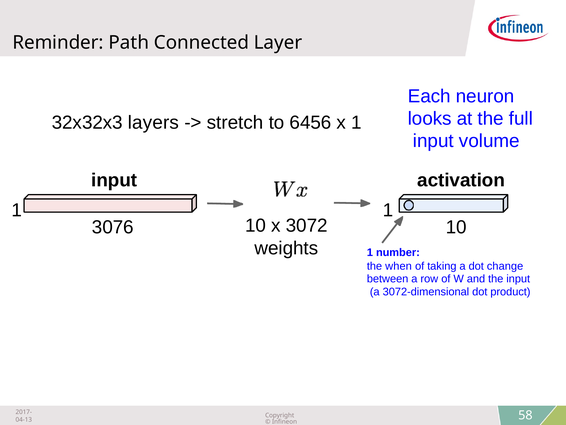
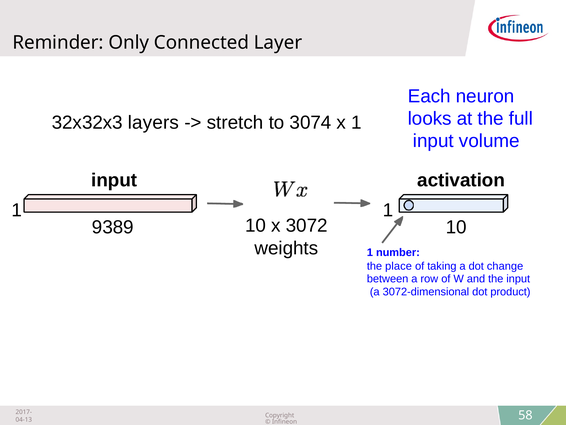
Path: Path -> Only (129, 42)
6456: 6456 -> 3074 (311, 123)
3076: 3076 -> 9389 (113, 227)
when: when -> place (399, 266)
